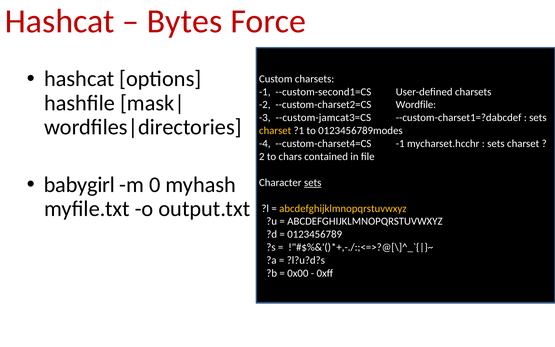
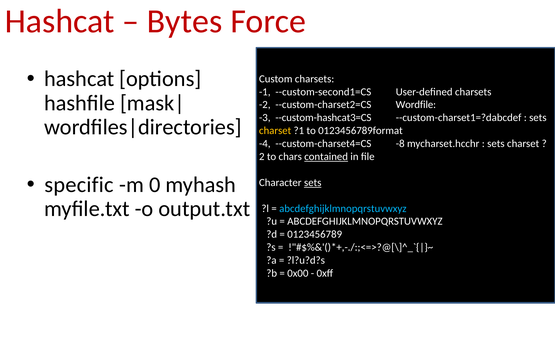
--custom-jamcat3=CS: --custom-jamcat3=CS -> --custom-hashcat3=CS (323, 118)
0123456789modes: 0123456789modes -> 0123456789format (360, 131)
--custom-charset4=CS -1: -1 -> -8 (400, 144)
contained underline: none -> present (326, 157)
babygirl: babygirl -> specific (79, 185)
abcdefghijklmnopqrstuvwxyz colour: yellow -> light blue (343, 208)
